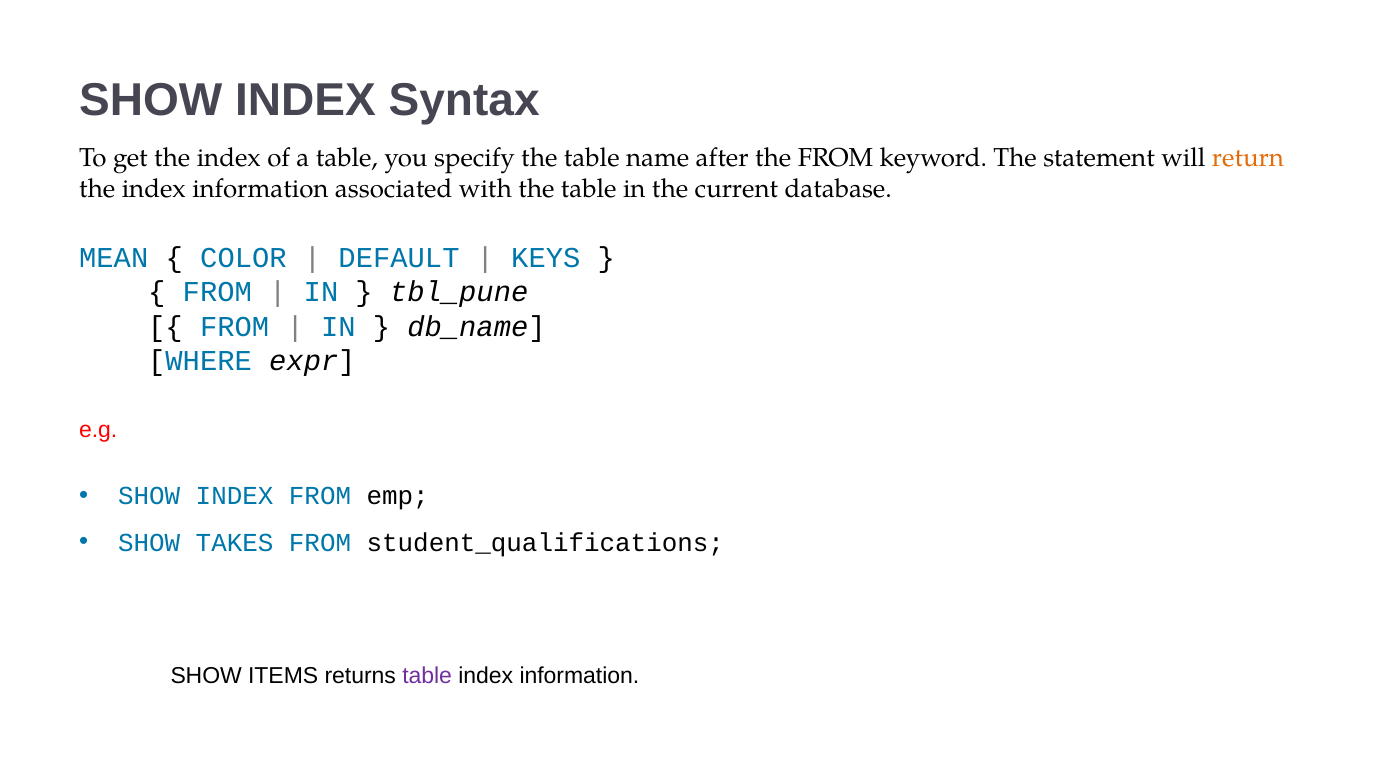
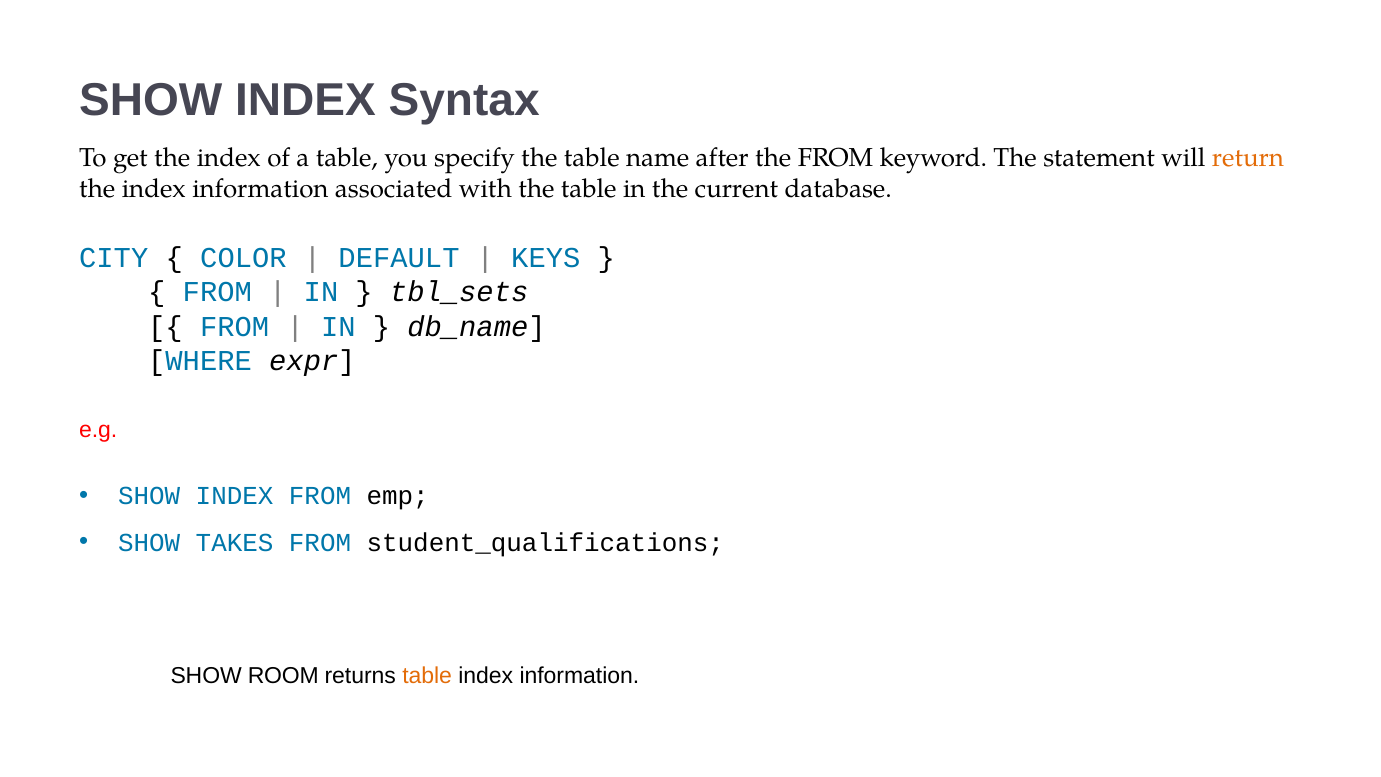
MEAN: MEAN -> CITY (114, 258)
tbl_pune: tbl_pune -> tbl_sets (459, 292)
ITEMS: ITEMS -> ROOM (283, 676)
table colour: purple -> orange (427, 676)
